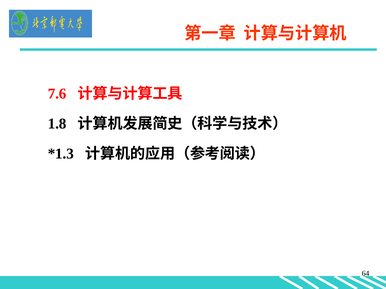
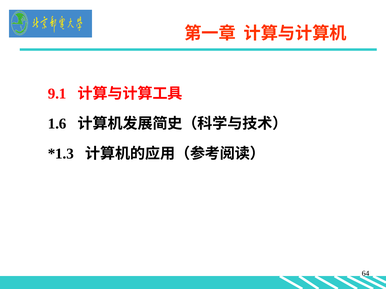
7.6: 7.6 -> 9.1 (57, 94)
1.8: 1.8 -> 1.6 (57, 124)
